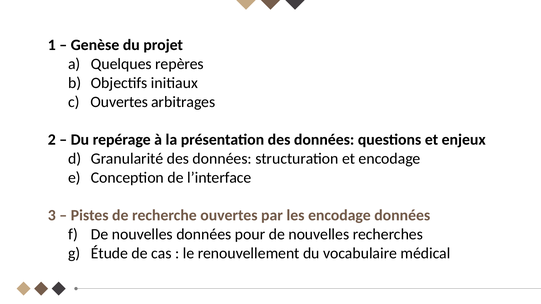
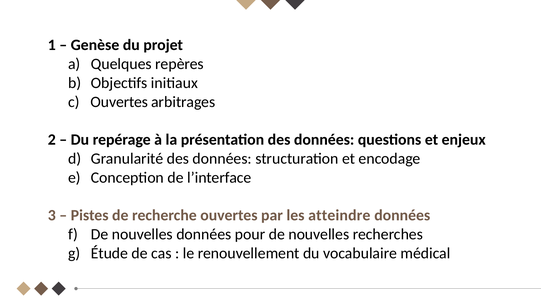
les encodage: encodage -> atteindre (339, 216)
